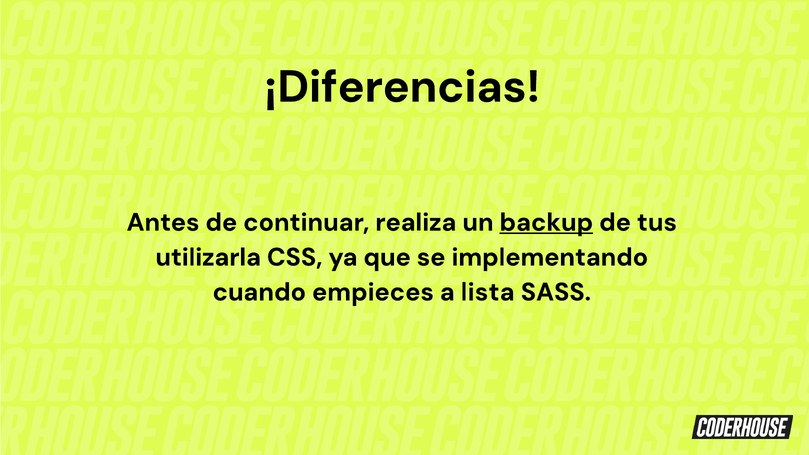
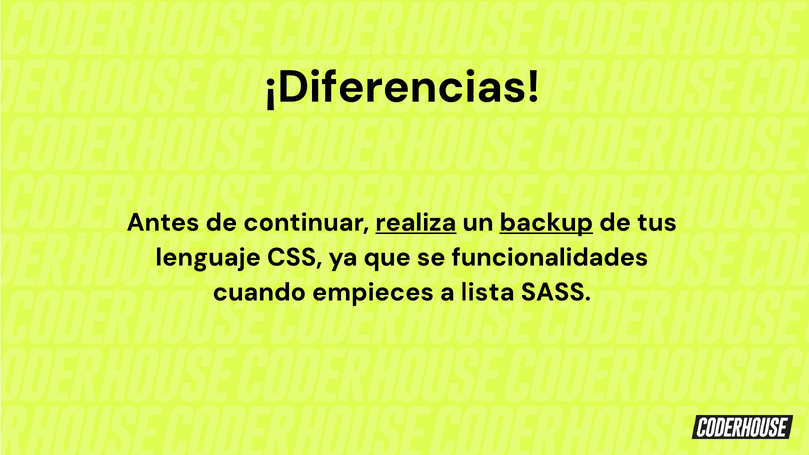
realiza underline: none -> present (416, 222)
utilizarla: utilizarla -> lenguaje (208, 257)
implementando: implementando -> funcionalidades (550, 257)
